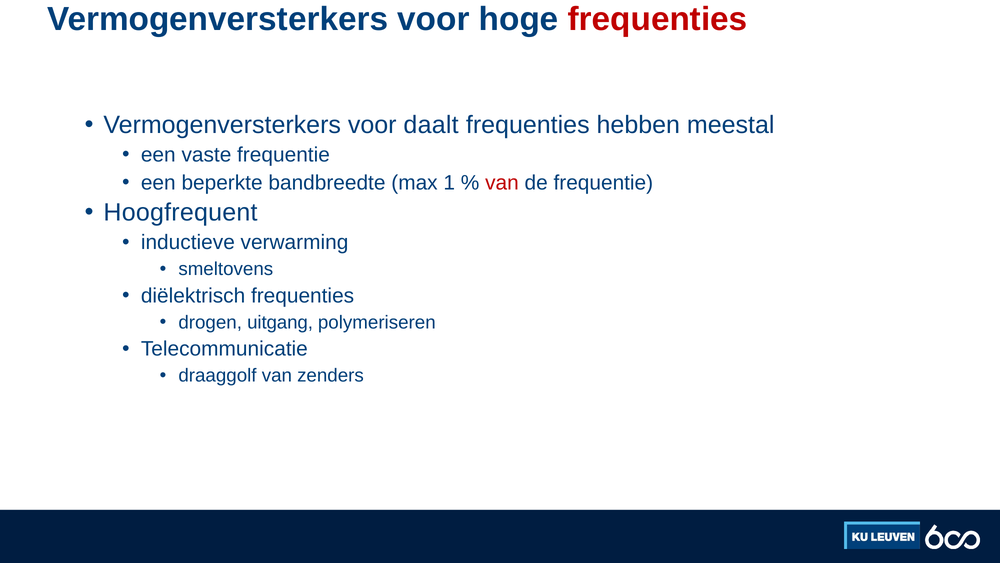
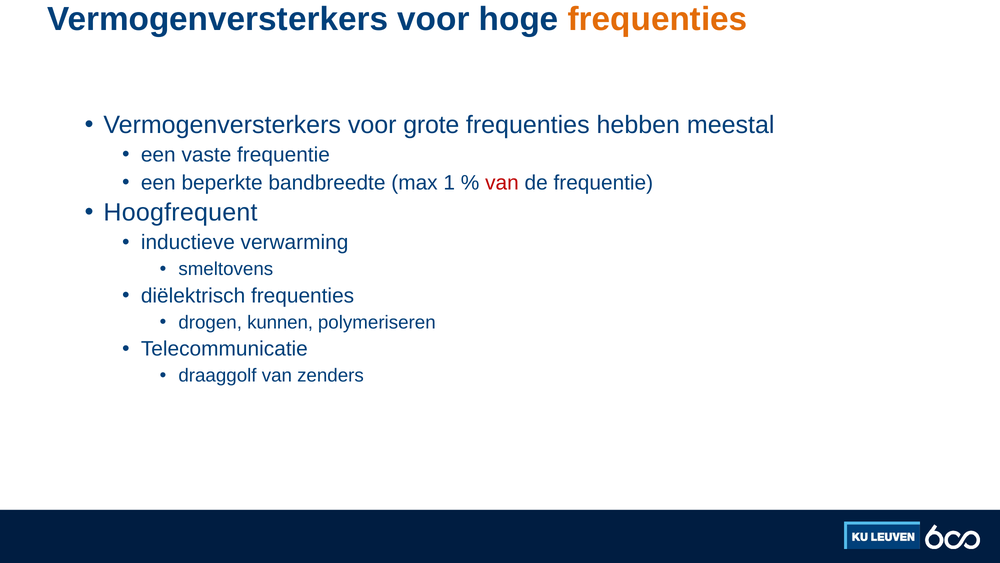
frequenties colour: red -> orange (658, 19)
daalt: daalt -> grote (431, 125)
uitgang: uitgang -> kunnen (280, 322)
